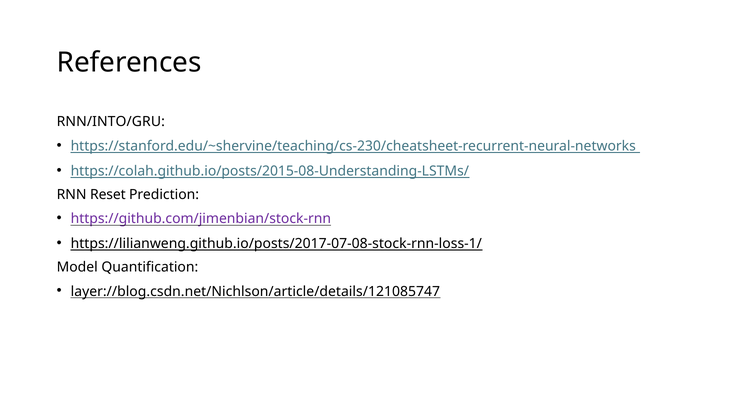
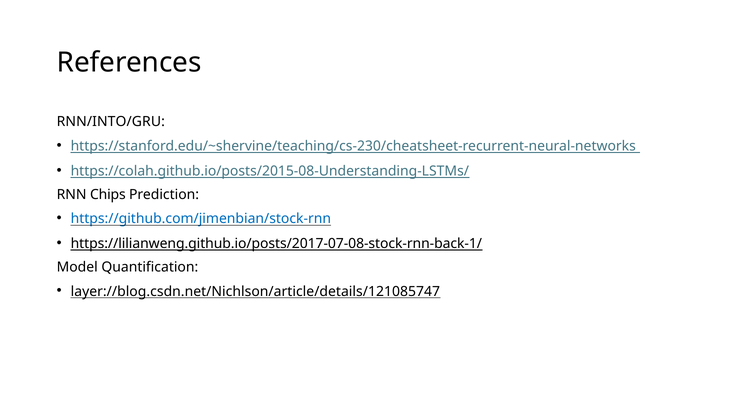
Reset: Reset -> Chips (108, 194)
https://github.com/jimenbian/stock-rnn colour: purple -> blue (201, 219)
https://lilianweng.github.io/posts/2017-07-08-stock-rnn-loss-1/: https://lilianweng.github.io/posts/2017-07-08-stock-rnn-loss-1/ -> https://lilianweng.github.io/posts/2017-07-08-stock-rnn-back-1/ (276, 243)
